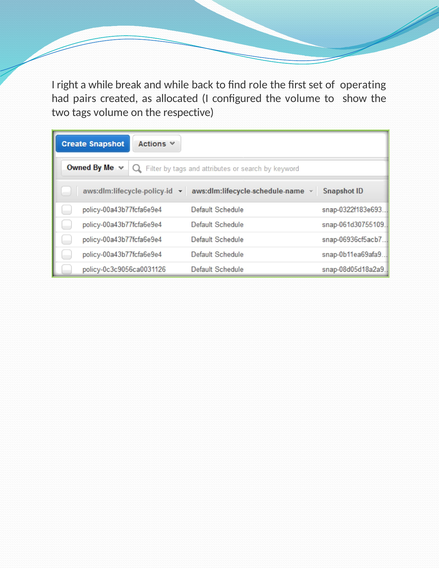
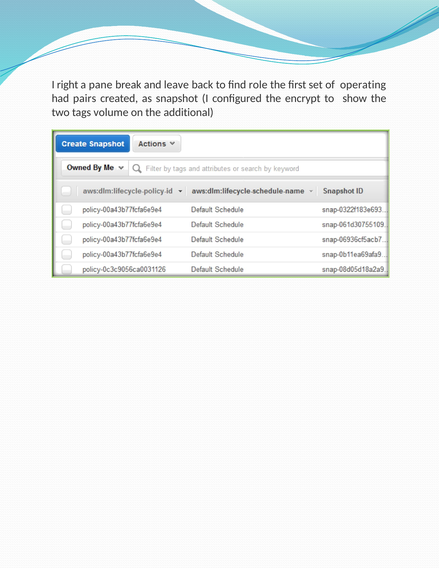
a while: while -> pane (101, 85)
and while: while -> leave (176, 85)
allocated: allocated -> snapshot (177, 99)
the volume: volume -> encrypt (303, 99)
respective: respective -> additional (189, 112)
